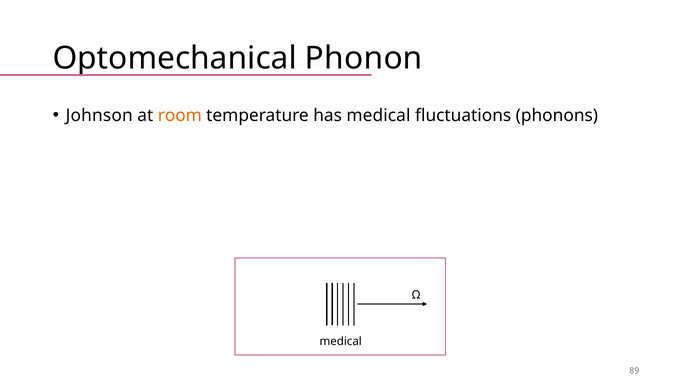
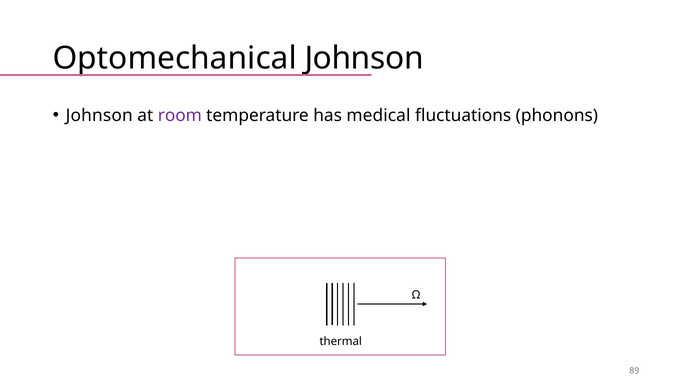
Phonon: Phonon -> Johnson (364, 58)
room colour: orange -> purple (180, 115)
medical: medical -> thermal (341, 341)
